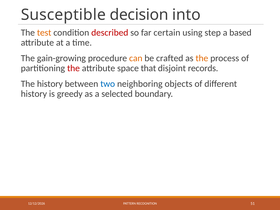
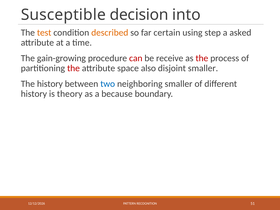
described colour: red -> orange (110, 33)
based: based -> asked (240, 33)
can colour: orange -> red (136, 58)
crafted: crafted -> receive (170, 58)
the colour: orange -> red (202, 58)
that: that -> also (148, 68)
disjoint records: records -> smaller (203, 68)
neighboring objects: objects -> smaller (179, 84)
greedy: greedy -> theory (70, 94)
selected: selected -> because (117, 94)
